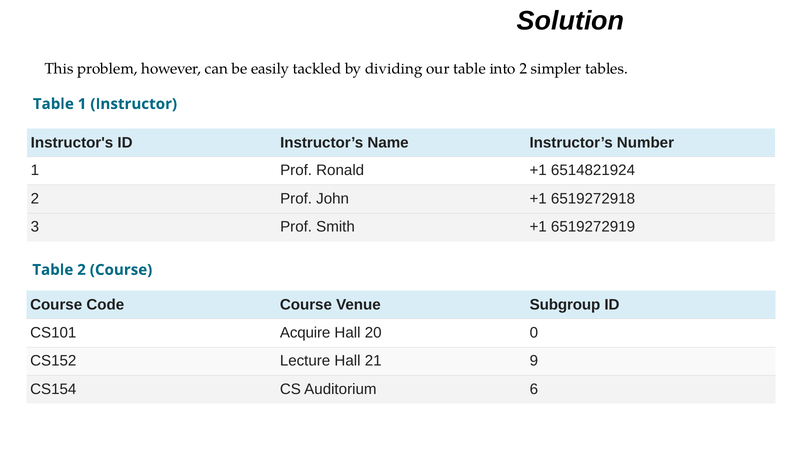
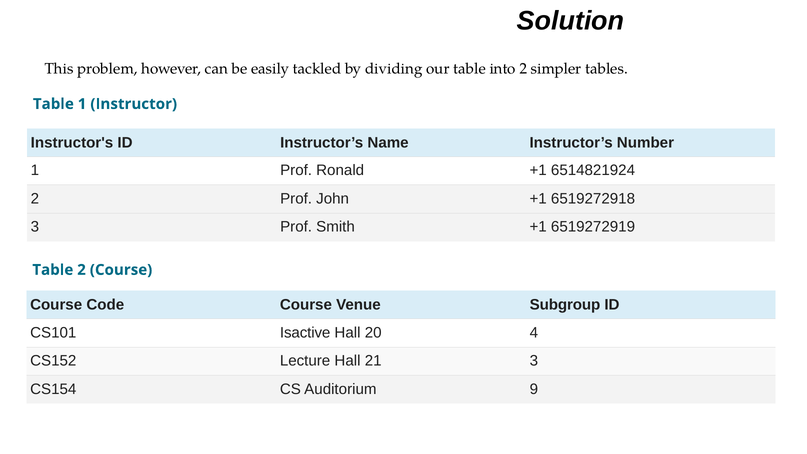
Acquire: Acquire -> Isactive (305, 333)
0: 0 -> 4 (534, 333)
21 9: 9 -> 3 (534, 361)
6: 6 -> 9 (534, 389)
